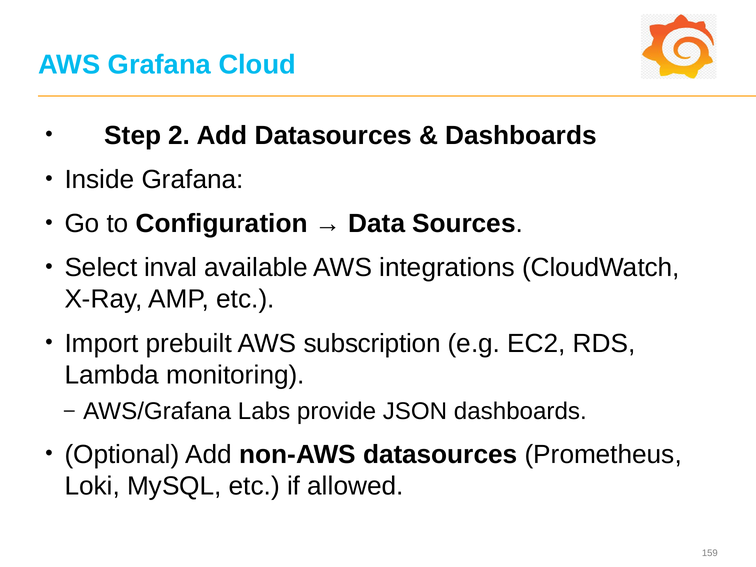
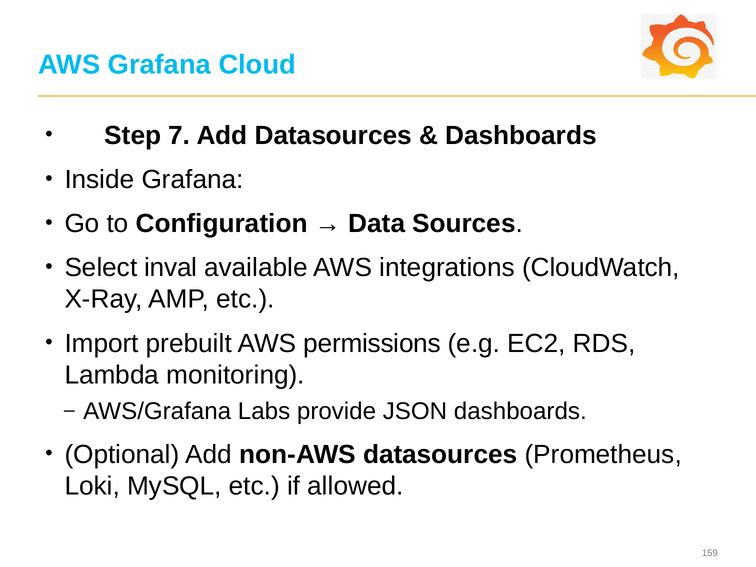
2: 2 -> 7 (179, 136)
subscription: subscription -> permissions (372, 343)
